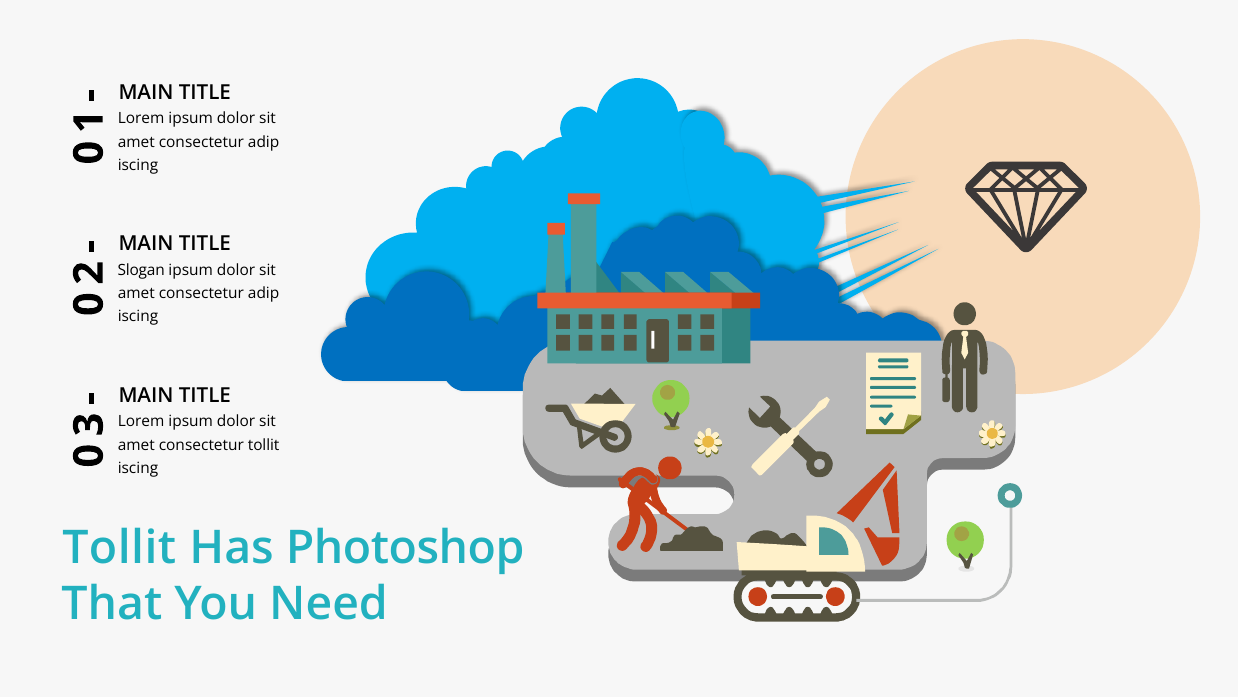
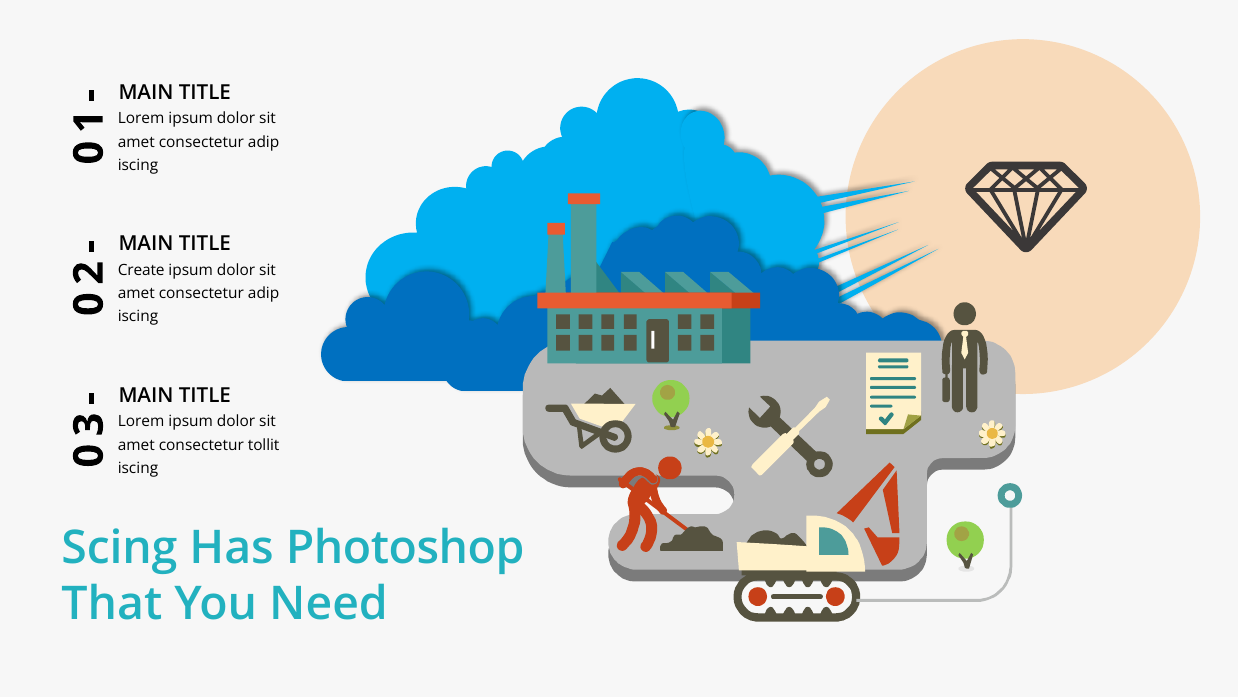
Slogan: Slogan -> Create (141, 270)
Tollit: Tollit -> Scing (119, 548)
